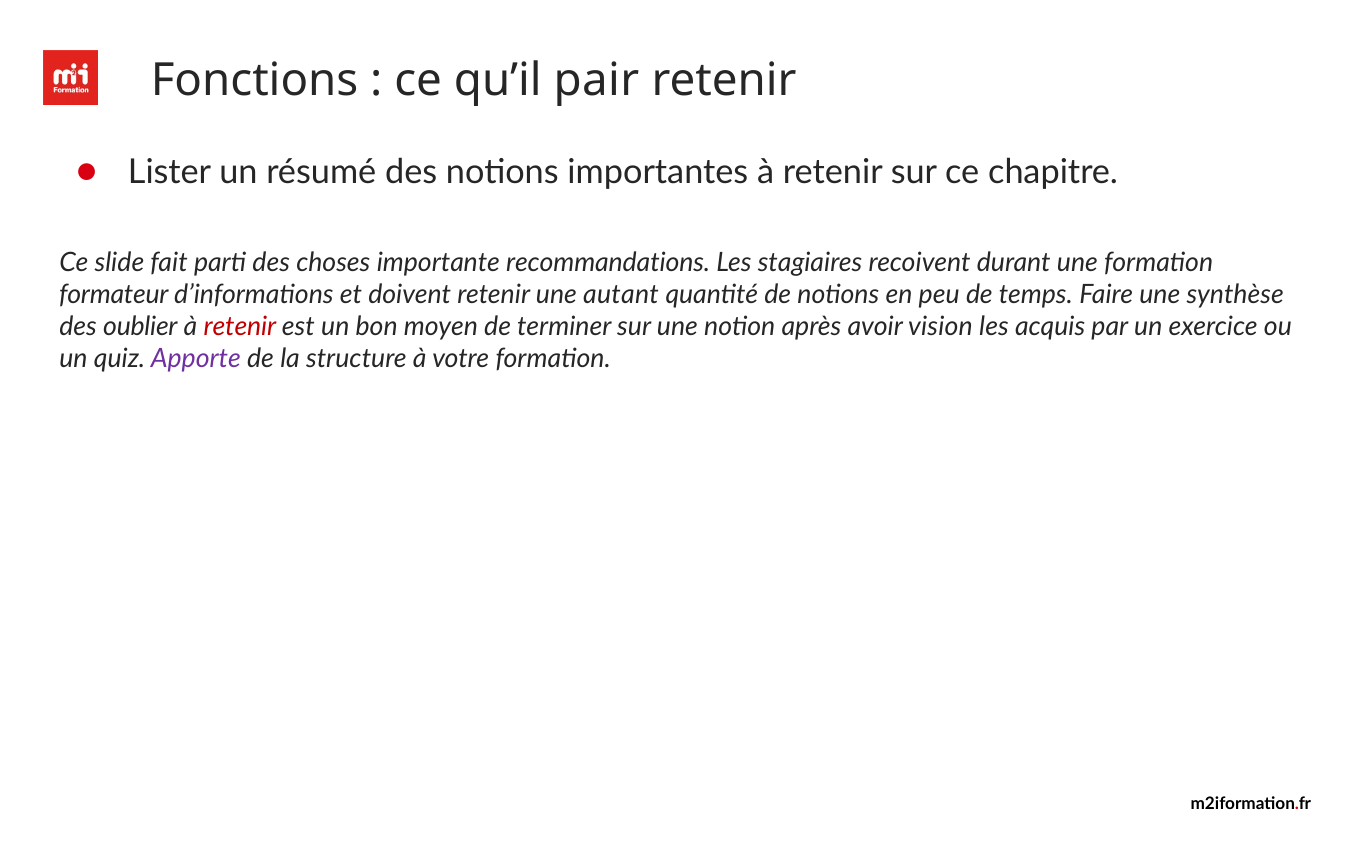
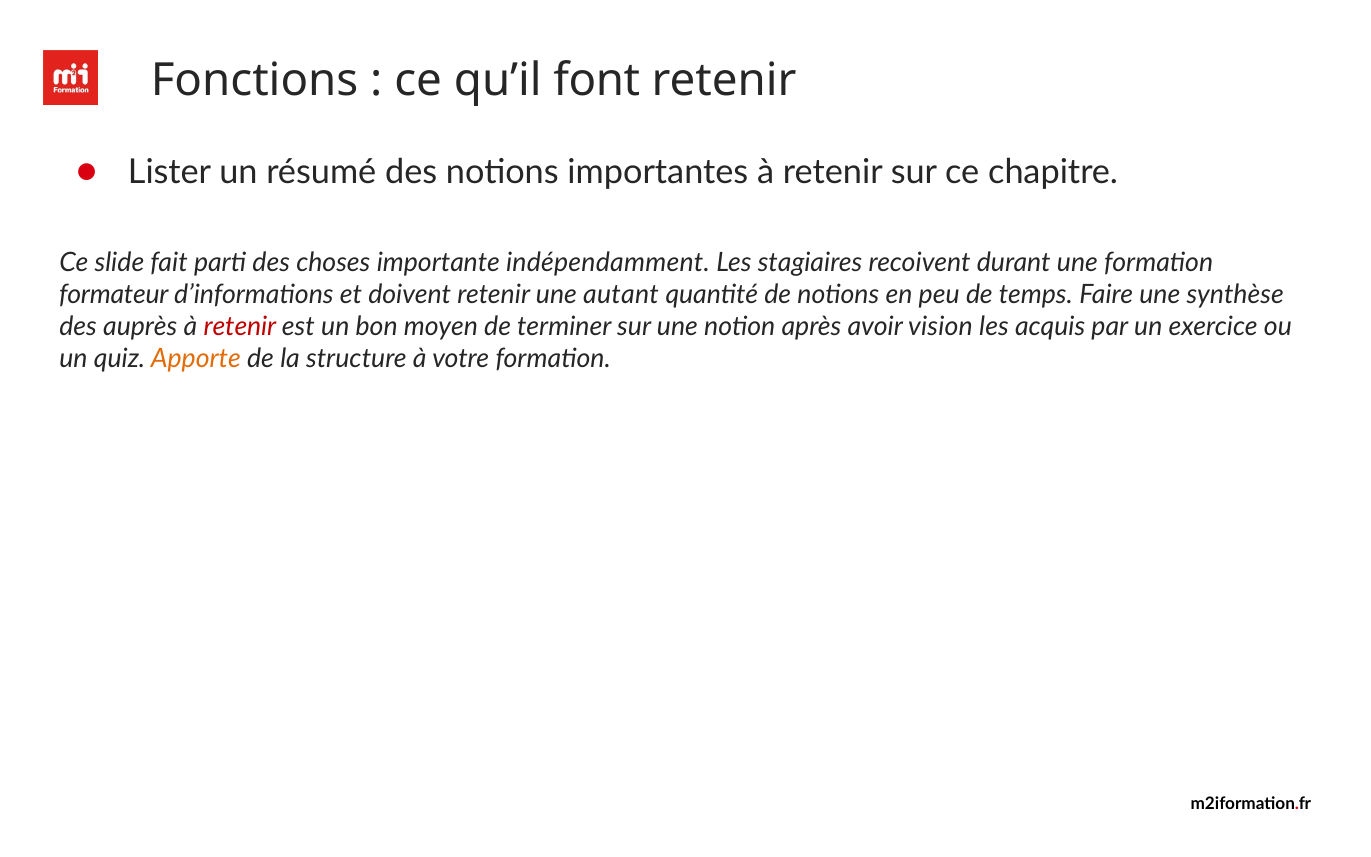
pair: pair -> font (597, 81)
recommandations: recommandations -> indépendamment (608, 263)
oublier: oublier -> auprès (140, 327)
Apporte colour: purple -> orange (196, 359)
